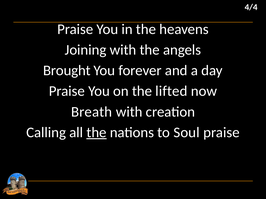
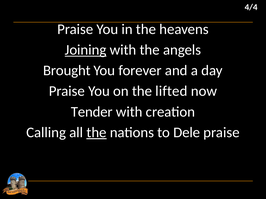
Joining underline: none -> present (86, 50)
Breath: Breath -> Tender (92, 112)
Soul: Soul -> Dele (187, 133)
